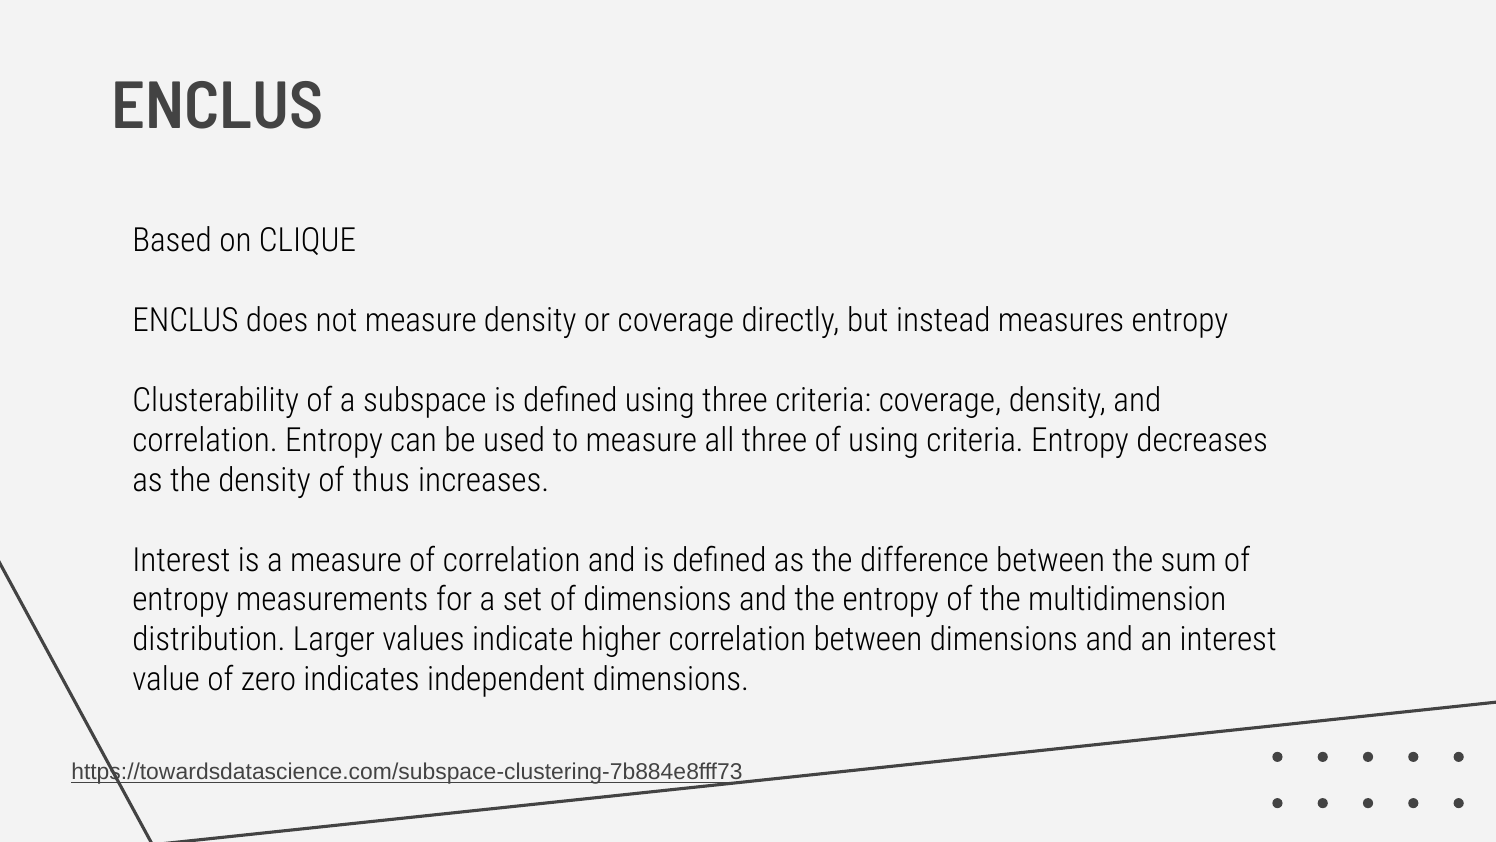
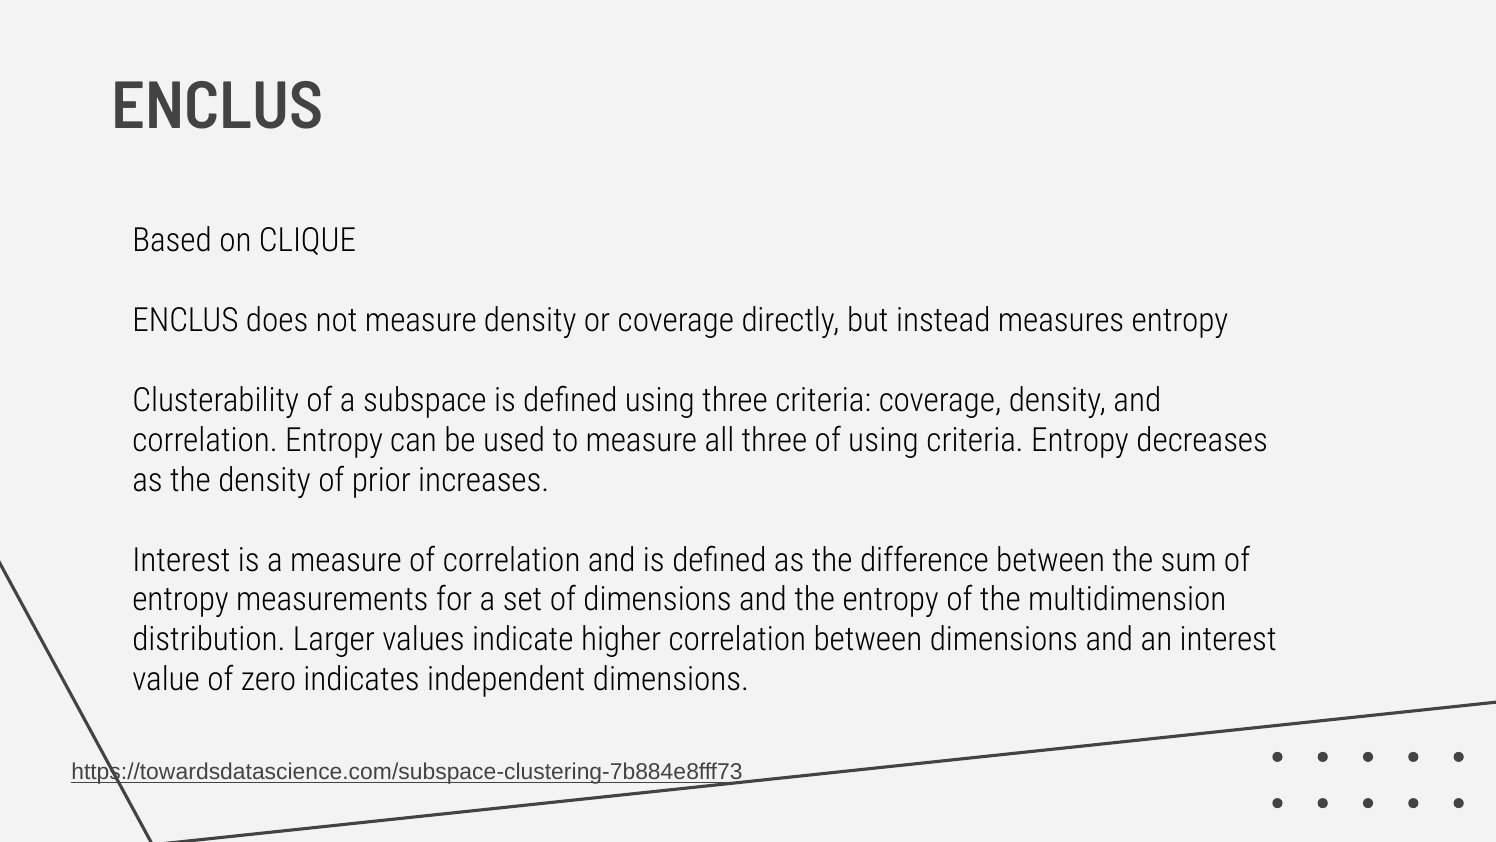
thus: thus -> prior (381, 480)
